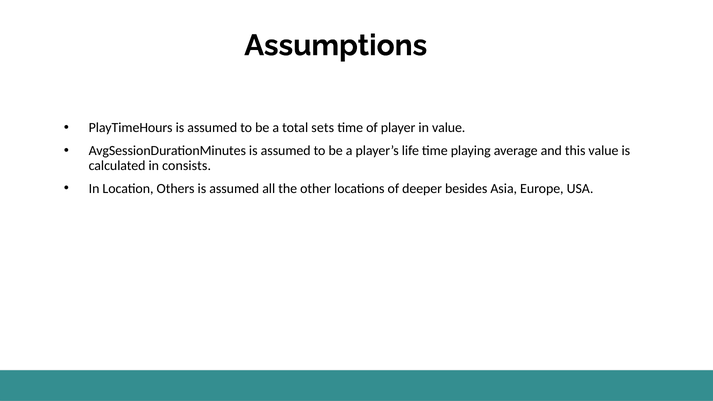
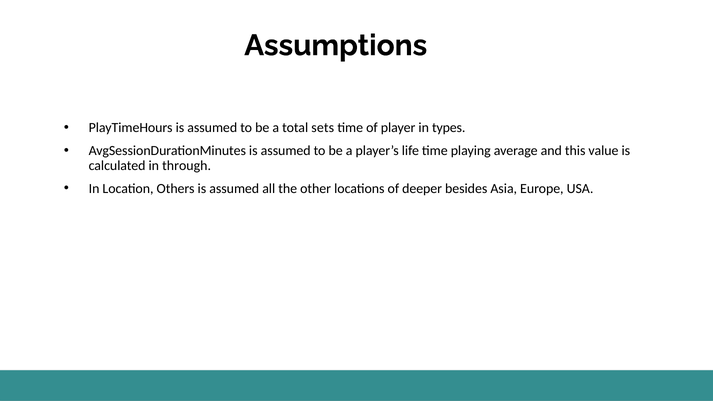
in value: value -> types (449, 128)
consists: consists -> through (187, 166)
